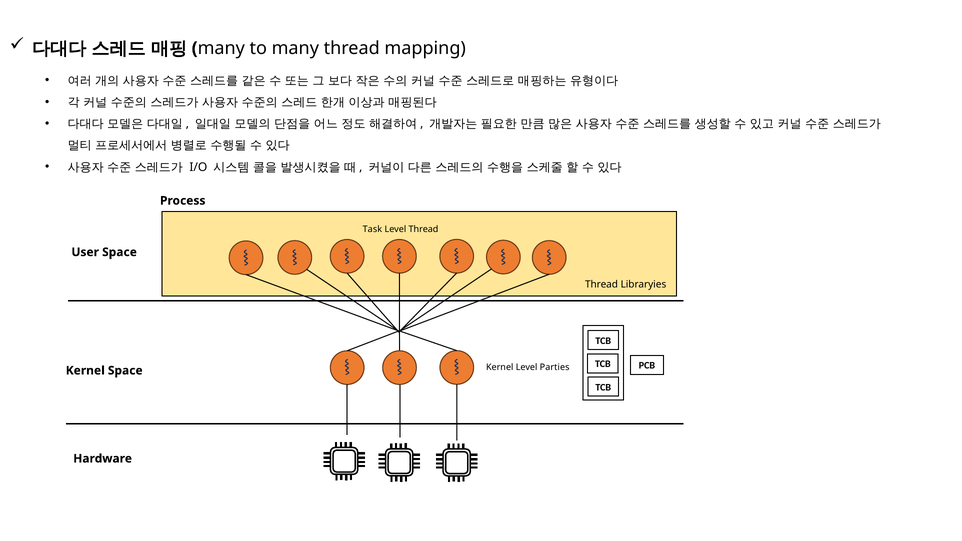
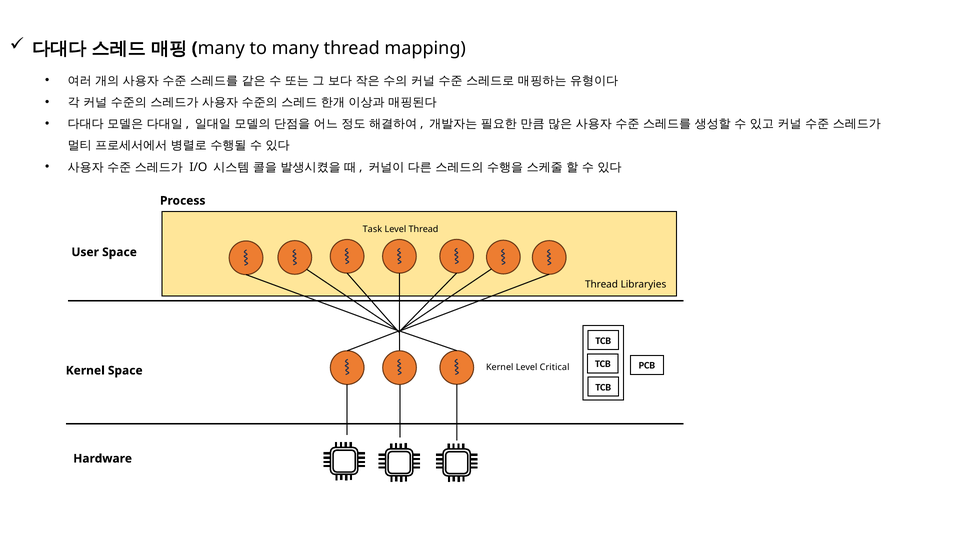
Parties: Parties -> Critical (555, 367)
